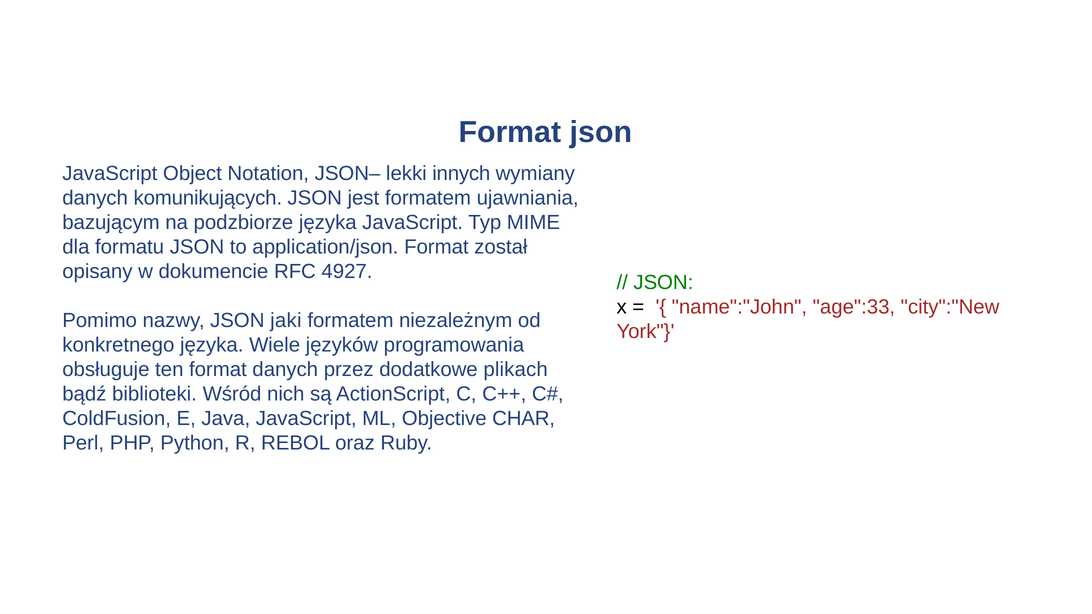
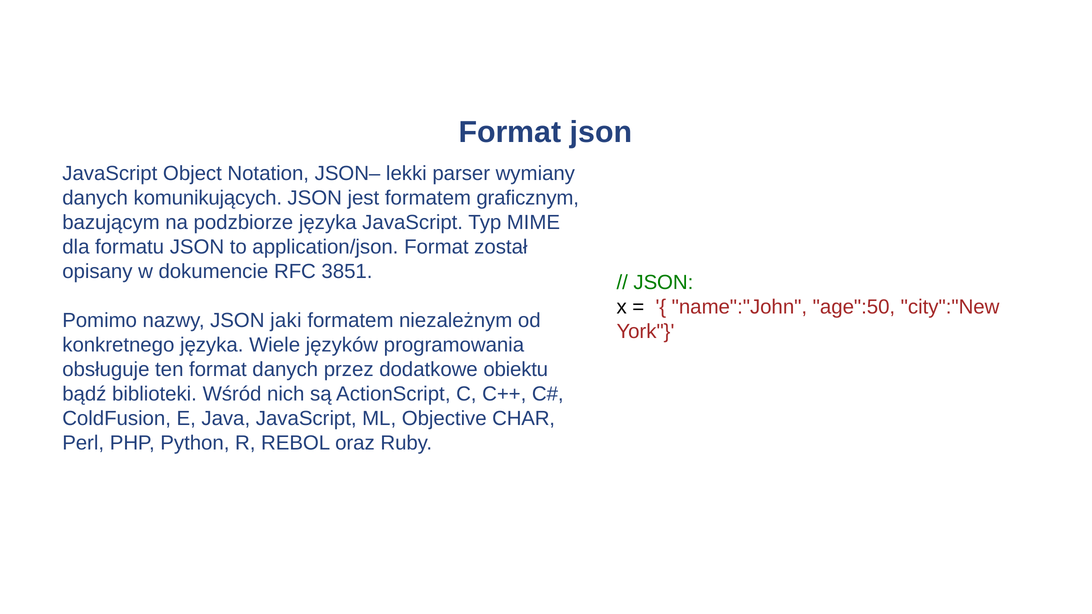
innych: innych -> parser (461, 173)
ujawniania: ujawniania -> graficznym (528, 198)
4927: 4927 -> 3851 (347, 272)
age":33: age":33 -> age":50 (854, 307)
plikach: plikach -> obiektu (516, 370)
